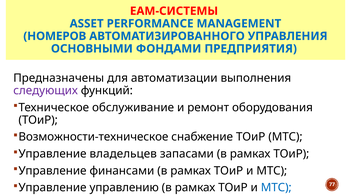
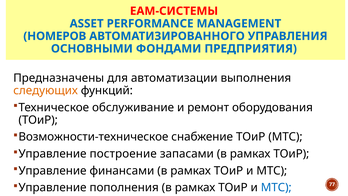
следующих colour: purple -> orange (46, 90)
владельцев: владельцев -> построение (123, 154)
управлению: управлению -> пополнения (124, 187)
